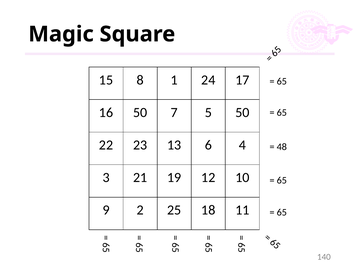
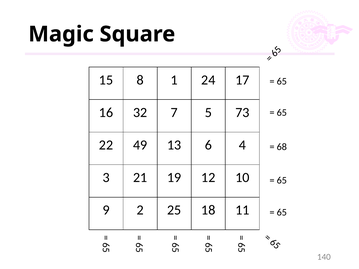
16 50: 50 -> 32 (140, 113)
5 50: 50 -> 73 (242, 113)
23: 23 -> 49 (140, 145)
48: 48 -> 68 (282, 147)
